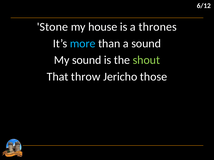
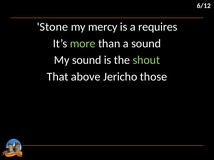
house: house -> mercy (103, 27)
thrones: thrones -> requires (158, 27)
more colour: light blue -> light green (83, 44)
throw: throw -> above (86, 77)
